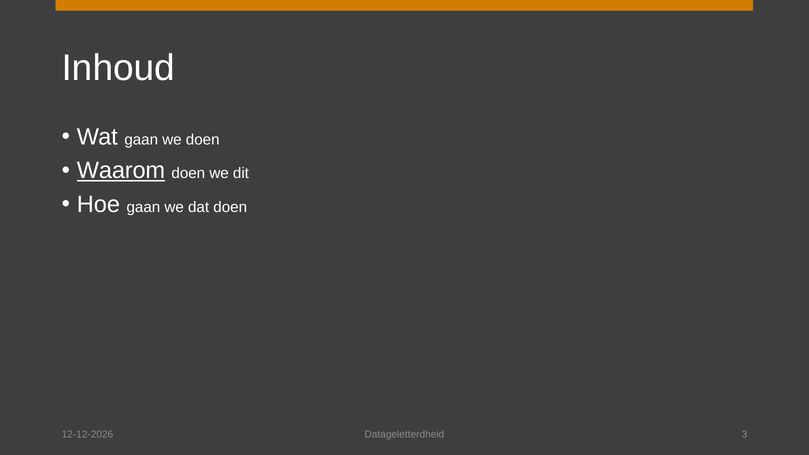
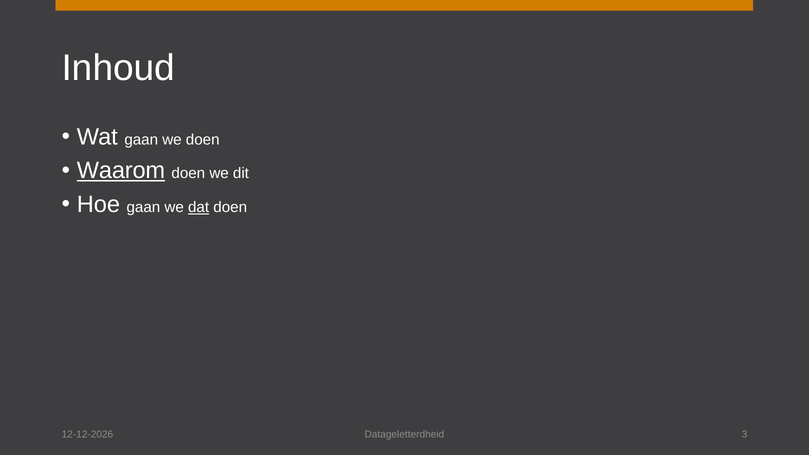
dat underline: none -> present (199, 207)
